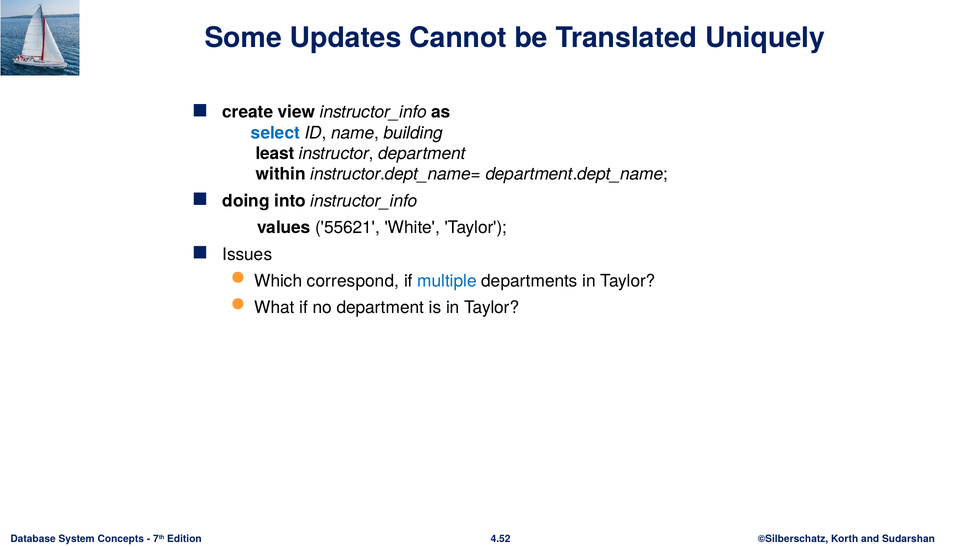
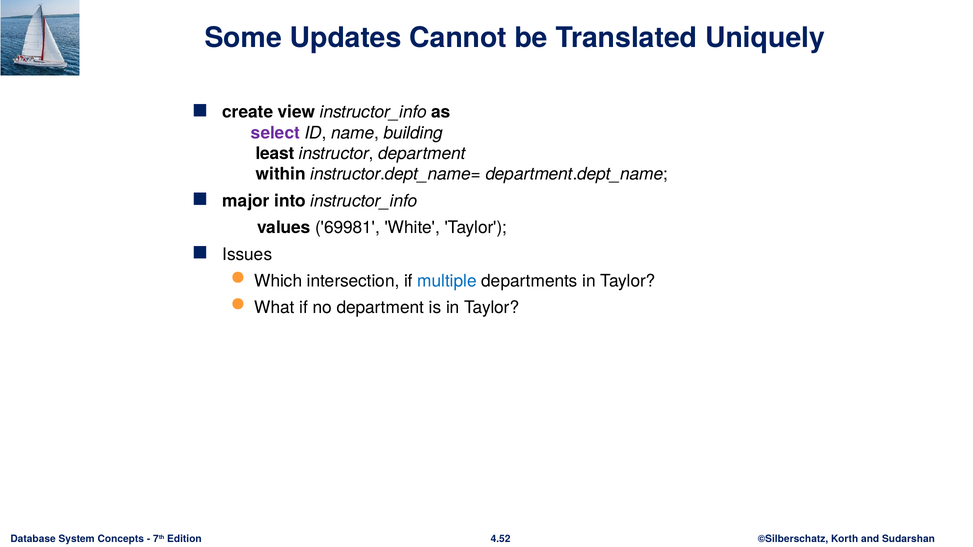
select colour: blue -> purple (275, 133)
doing: doing -> major (246, 201)
55621: 55621 -> 69981 (348, 228)
correspond: correspond -> intersection (353, 281)
